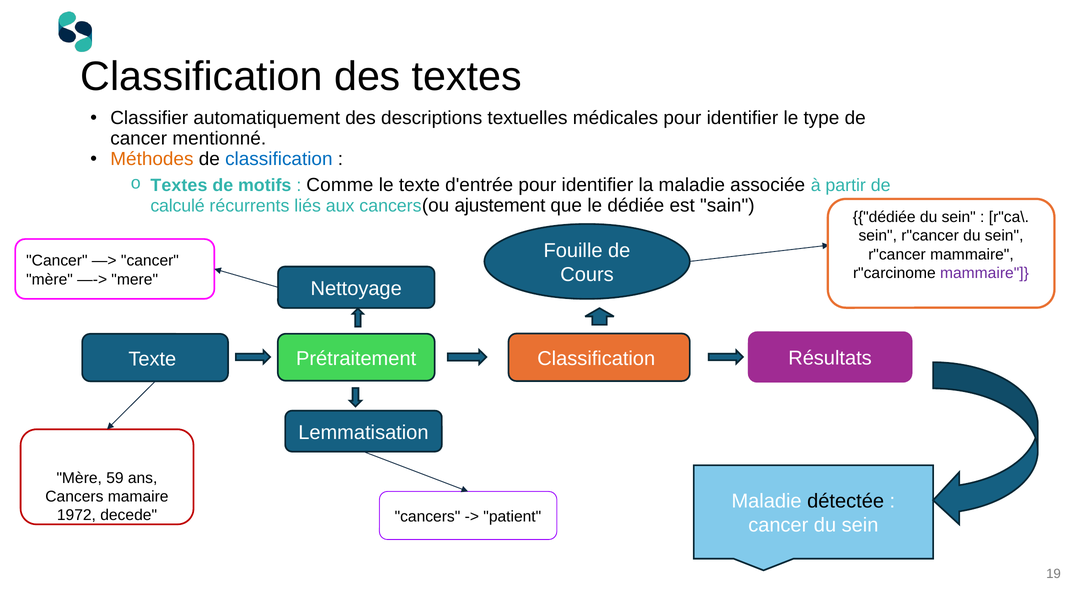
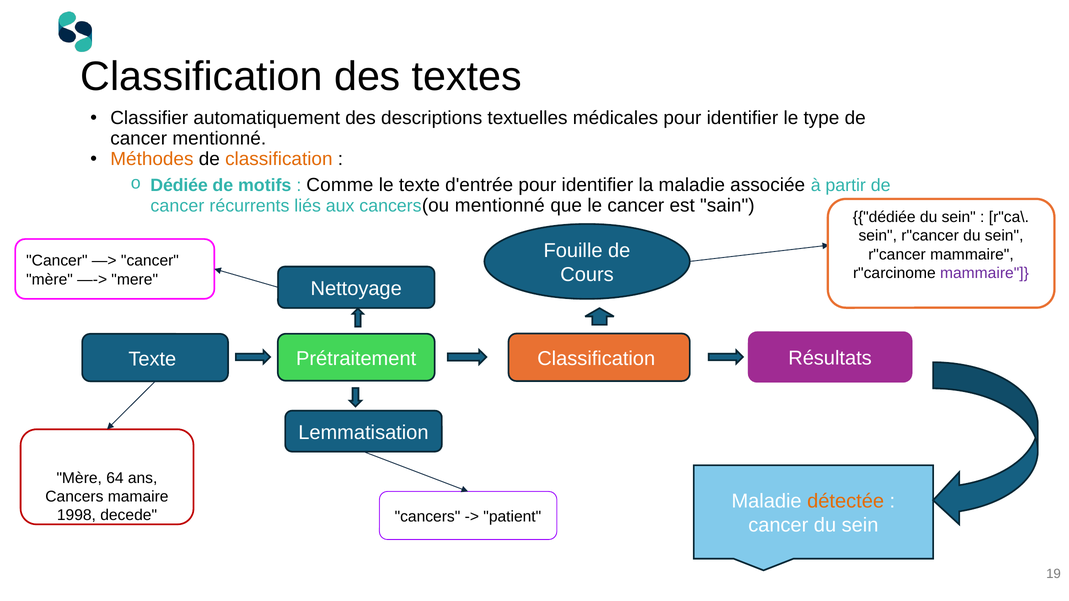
classification colour: blue -> orange (279, 159)
Textes: Textes -> Dédiée (179, 185)
calculé: calculé -> cancer (177, 206)
cancers(ou ajustement: ajustement -> mentionné (500, 206)
le dédiée: dédiée -> cancer (636, 206)
59: 59 -> 64 (115, 478)
détectée colour: black -> orange (846, 502)
1972: 1972 -> 1998 (76, 516)
